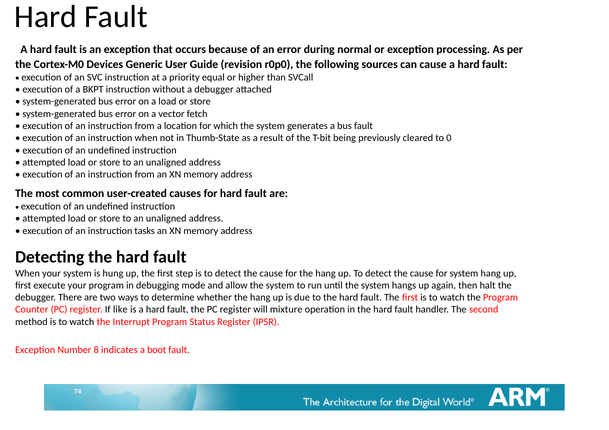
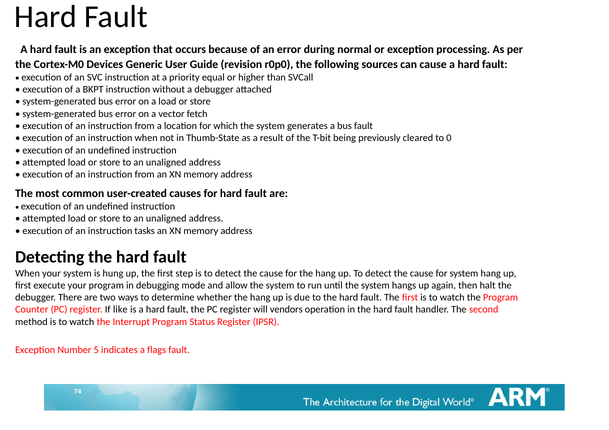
mixture: mixture -> vendors (286, 310)
8: 8 -> 5 (96, 350)
boot: boot -> flags (157, 350)
